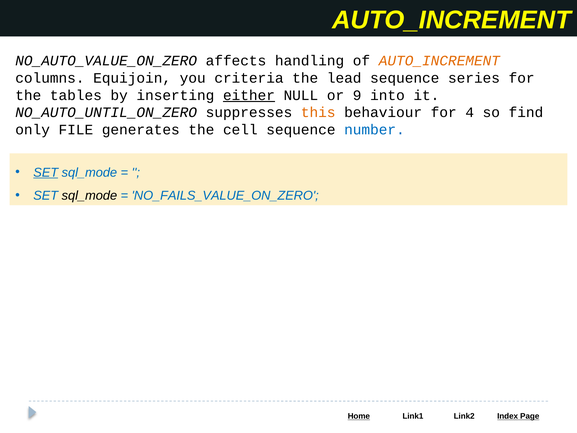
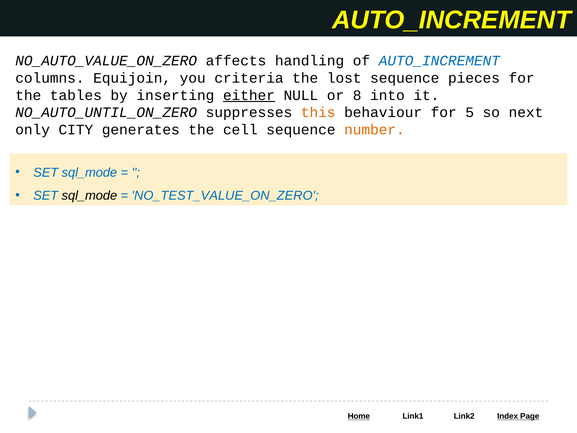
AUTO_INCREMENT colour: orange -> blue (439, 61)
lead: lead -> lost (344, 78)
series: series -> pieces (474, 78)
9: 9 -> 8 (357, 95)
4: 4 -> 5 (470, 113)
find: find -> next (526, 113)
FILE: FILE -> CITY (76, 130)
number colour: blue -> orange (374, 130)
SET underline: present -> none (46, 172)
NO_FAILS_VALUE_ON_ZERO: NO_FAILS_VALUE_ON_ZERO -> NO_TEST_VALUE_ON_ZERO (225, 195)
